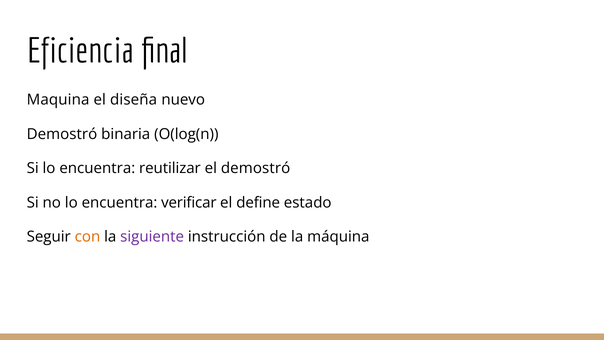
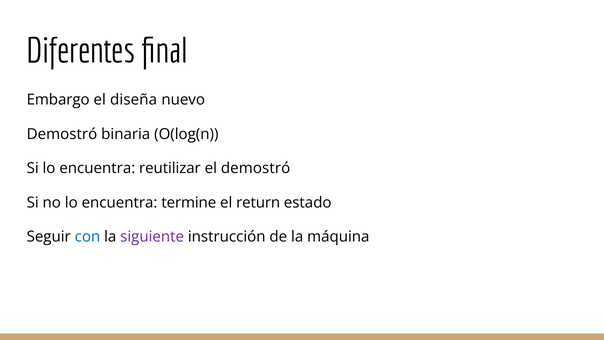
Eficiencia: Eficiencia -> Diferentes (81, 51)
Maquina: Maquina -> Embargo (58, 100)
verificar: verificar -> termine (189, 203)
define: define -> return (258, 203)
con colour: orange -> blue (87, 237)
